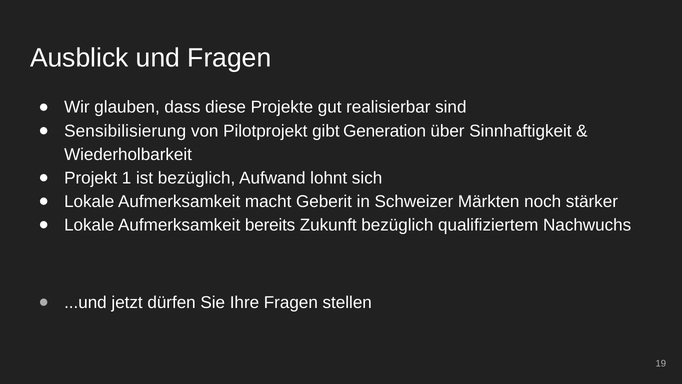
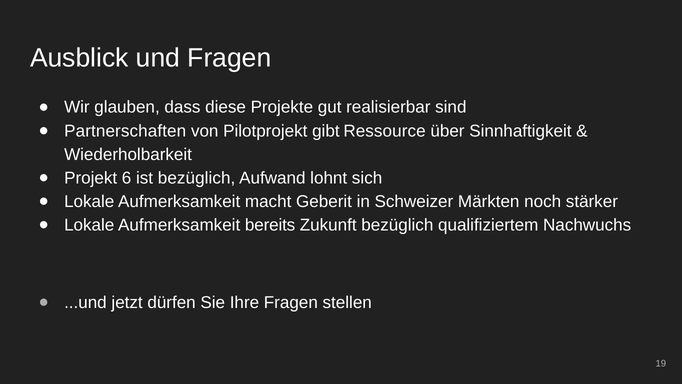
Sensibilisierung: Sensibilisierung -> Partnerschaften (125, 131)
Generation: Generation -> Ressource (385, 131)
1: 1 -> 6 (127, 178)
